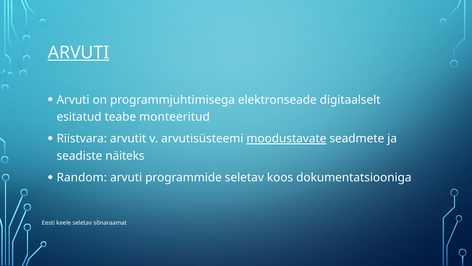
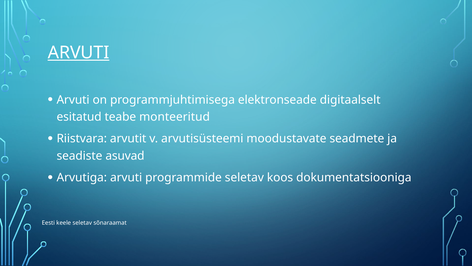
moodustavate underline: present -> none (286, 138)
näiteks: näiteks -> asuvad (125, 155)
Random: Random -> Arvutiga (82, 177)
